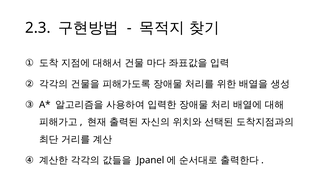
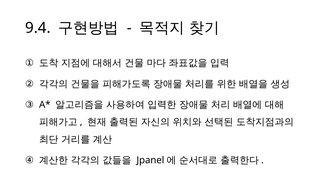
2.3: 2.3 -> 9.4 (38, 28)
